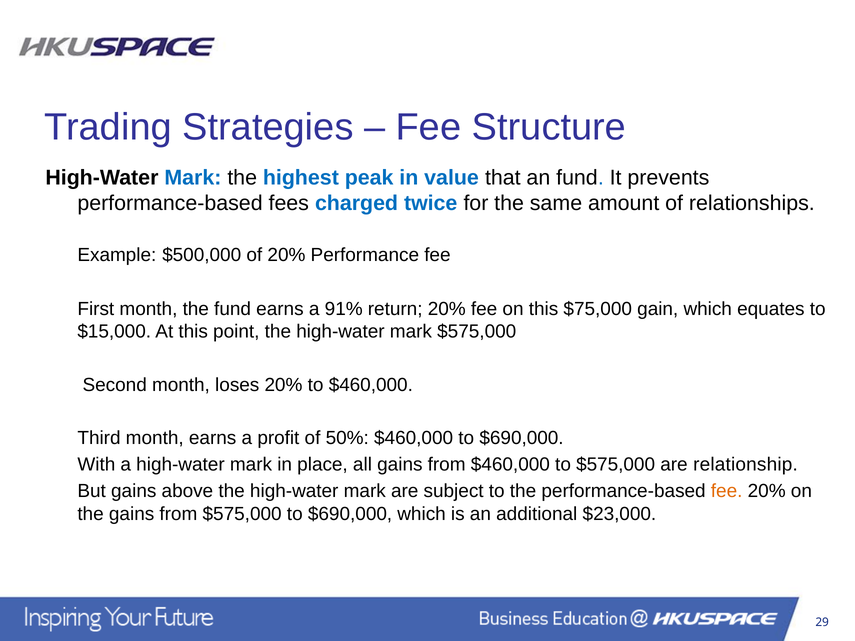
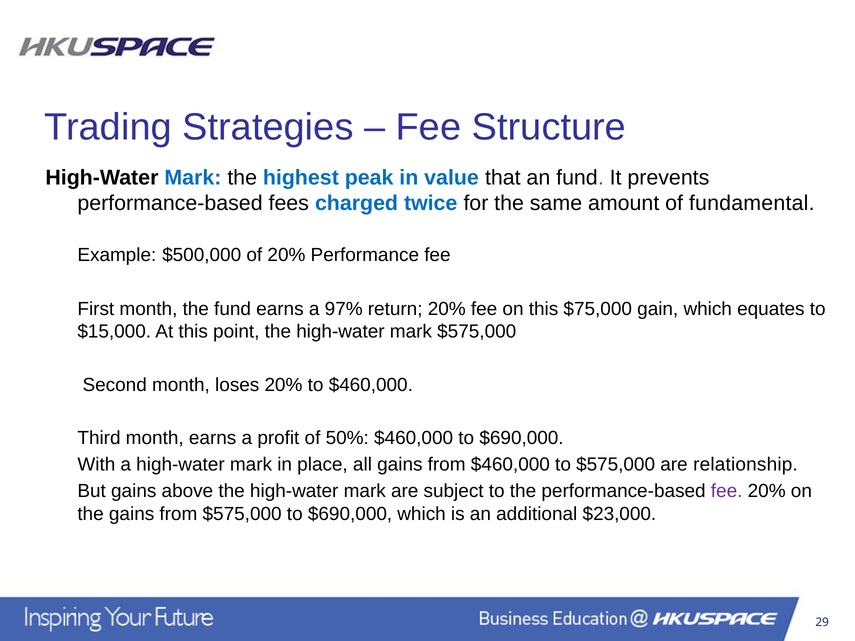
relationships: relationships -> fundamental (752, 203)
91%: 91% -> 97% (344, 309)
fee colour: orange -> purple (727, 491)
